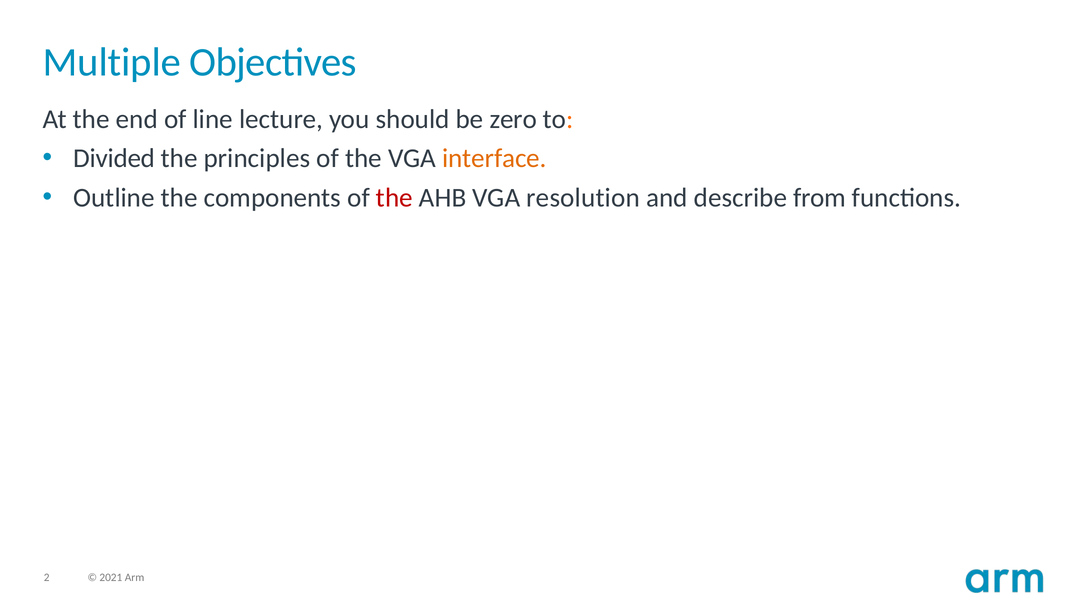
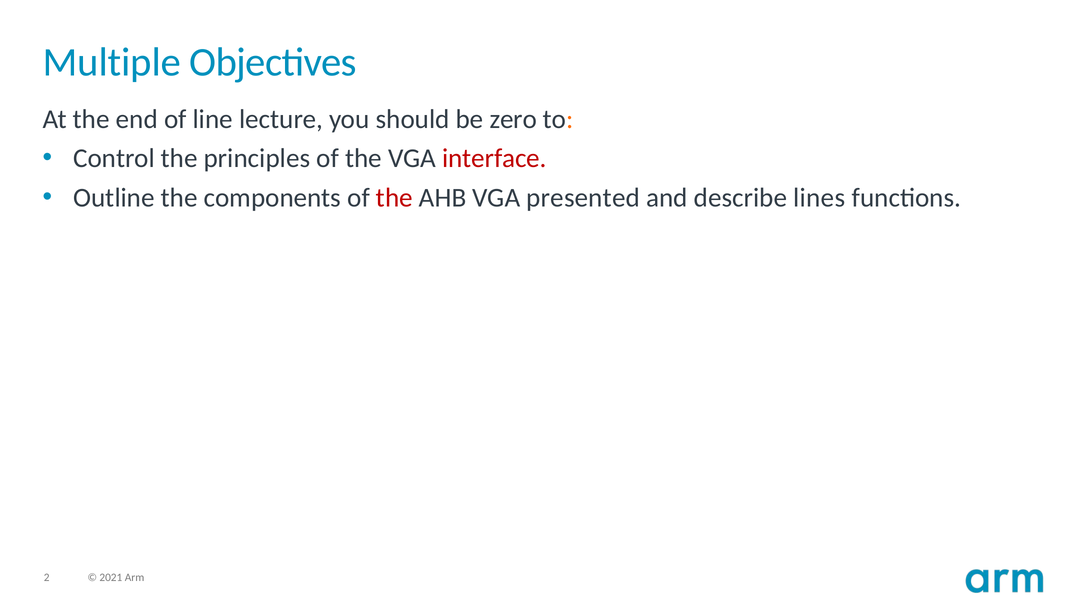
Divided: Divided -> Control (114, 158)
interface colour: orange -> red (494, 158)
resolution: resolution -> presented (583, 198)
from: from -> lines (819, 198)
